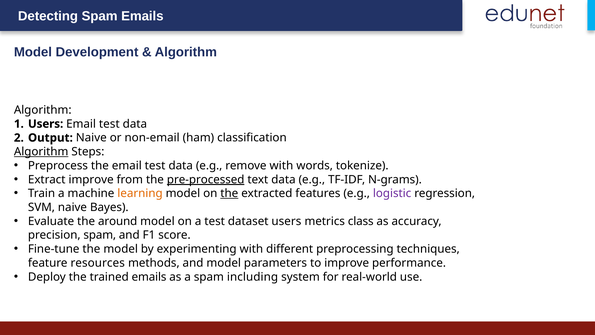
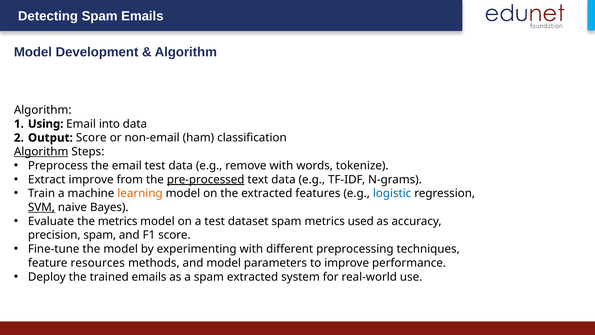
Users: Users -> Using (46, 124)
test: test -> into (109, 124)
Output Naive: Naive -> Score (91, 138)
the underline: present -> none (229, 193)
logistic colour: purple -> blue (392, 193)
SVM underline: none -> present (41, 207)
the around: around -> metrics (118, 221)
dataset users: users -> spam (286, 221)
class: class -> used (361, 221)
spam including: including -> extracted (253, 277)
